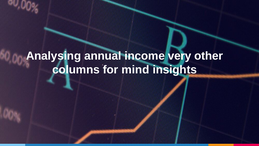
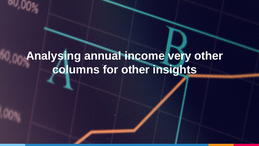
for mind: mind -> other (136, 70)
